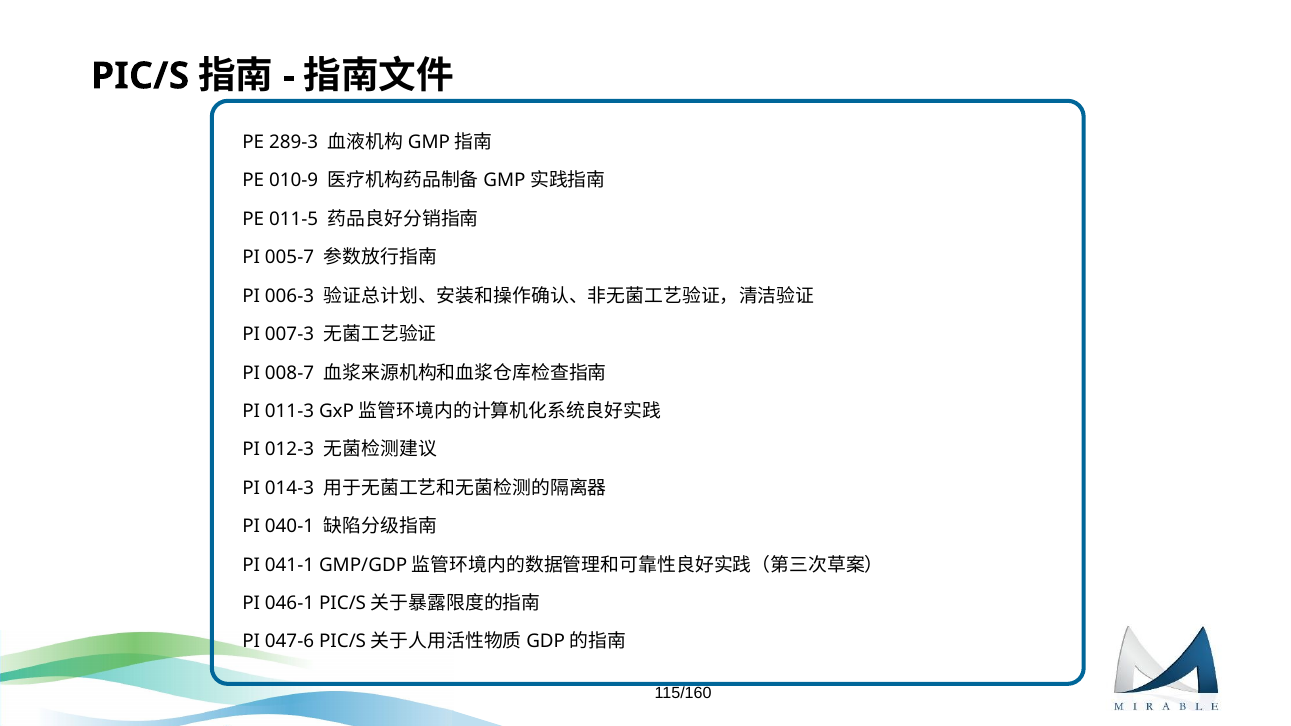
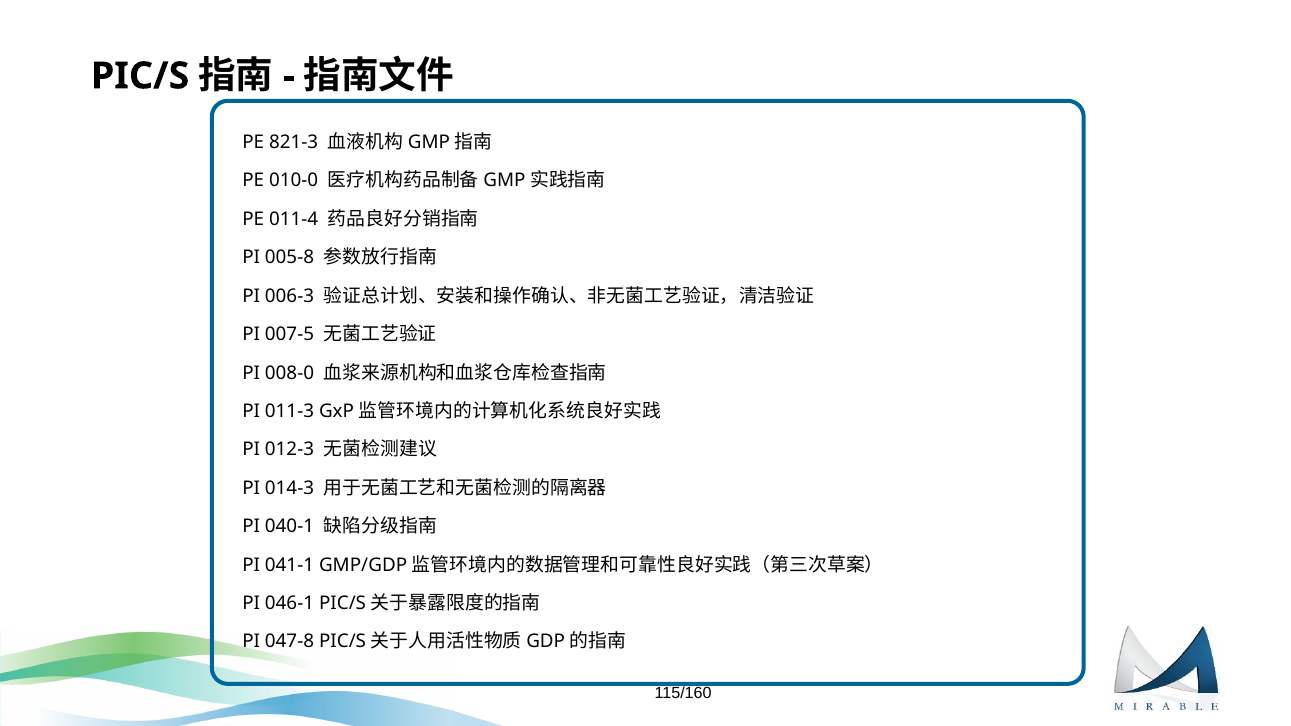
289-3: 289-3 -> 821-3 (294, 142)
010-9: 010-9 -> 010-0 (294, 181)
011-5: 011-5 -> 011-4 (294, 219)
005-7: 005-7 -> 005-8 (290, 258)
007-3: 007-3 -> 007-5 (290, 334)
008-7: 008-7 -> 008-0 (290, 373)
047-6: 047-6 -> 047-8 (290, 642)
